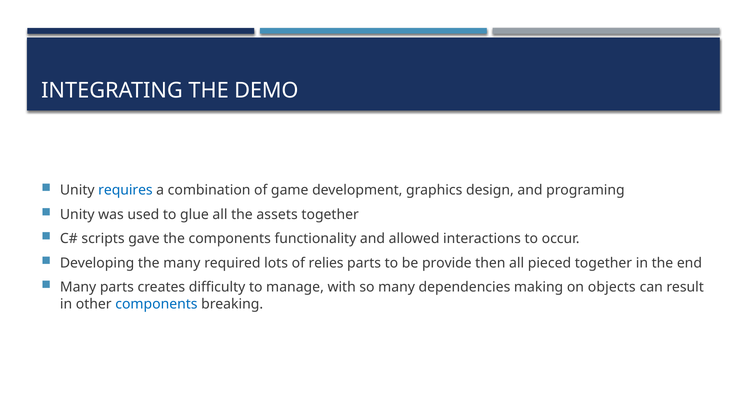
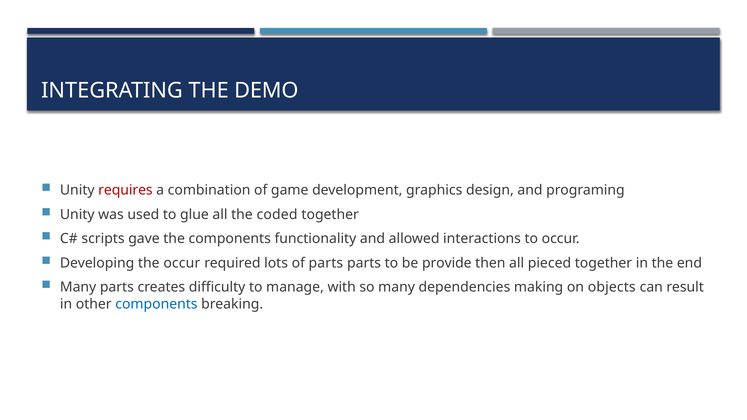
requires colour: blue -> red (125, 190)
assets: assets -> coded (277, 215)
the many: many -> occur (182, 263)
of relies: relies -> parts (326, 263)
